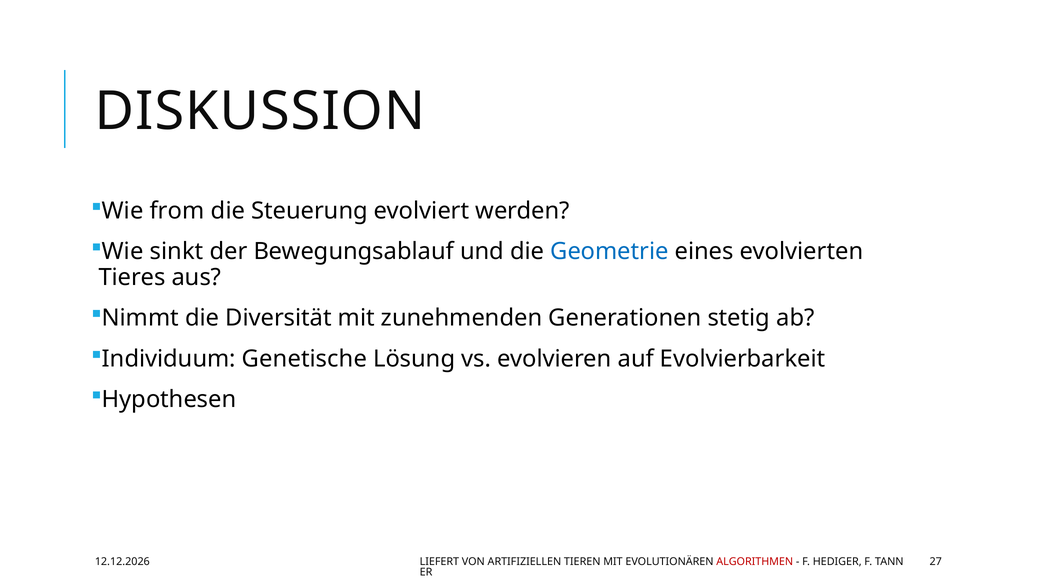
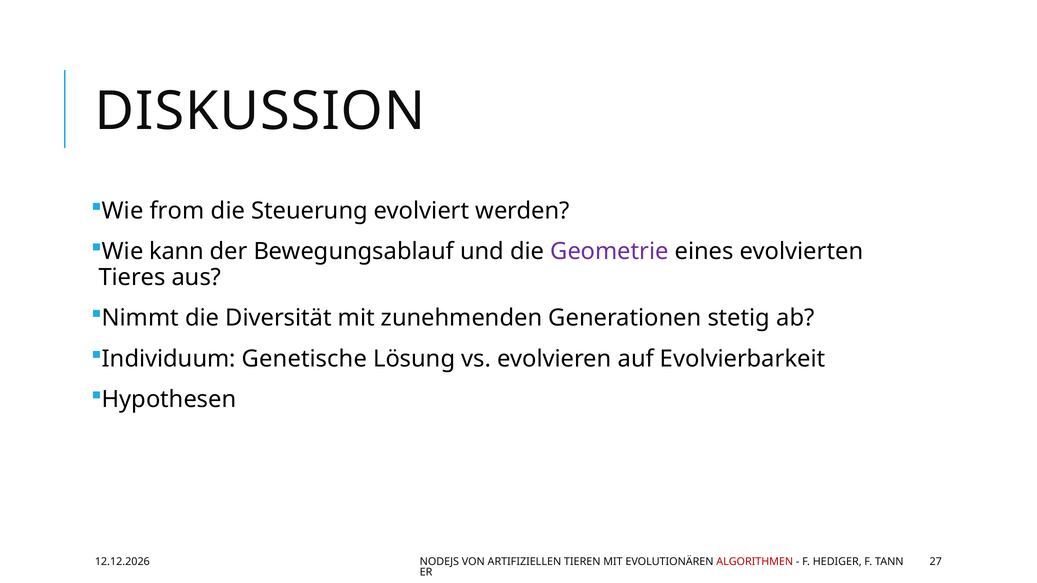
sinkt: sinkt -> kann (177, 252)
Geometrie colour: blue -> purple (610, 252)
LIEFERT: LIEFERT -> NODEJS (439, 562)
